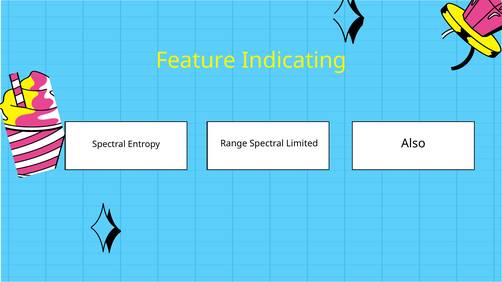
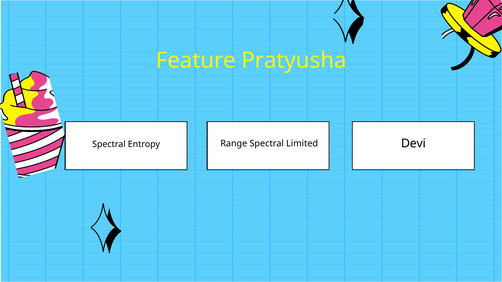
Indicating: Indicating -> Pratyusha (294, 61)
Also: Also -> Devi (413, 144)
